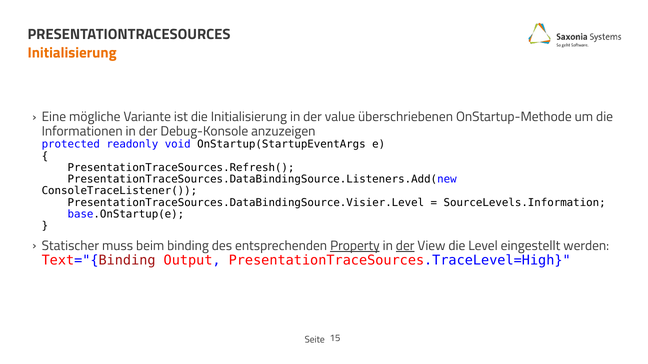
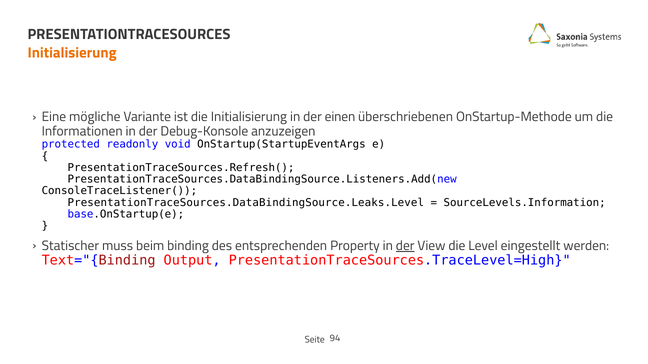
value: value -> einen (340, 117)
PresentationTraceSources.DataBindingSource.Visier.Level: PresentationTraceSources.DataBindingSource.Visier.Level -> PresentationTraceSources.DataBindingSource.Leaks.Level (246, 203)
Property underline: present -> none (355, 246)
15: 15 -> 94 (335, 339)
